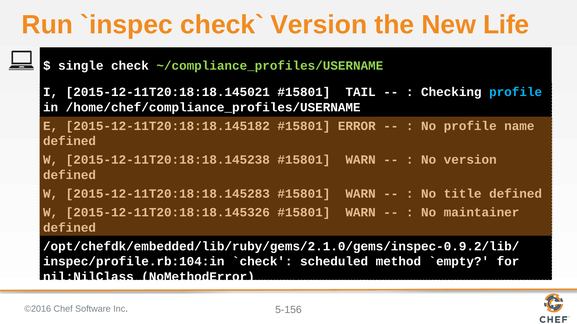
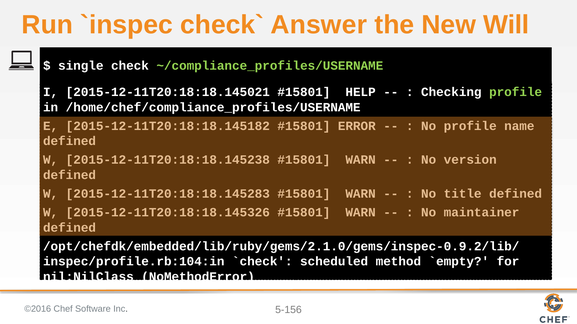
Version: Version -> Answer (319, 25)
Life: Life -> Will (506, 25)
TAIL: TAIL -> HELP (361, 92)
profile colour: light blue -> light green (516, 92)
